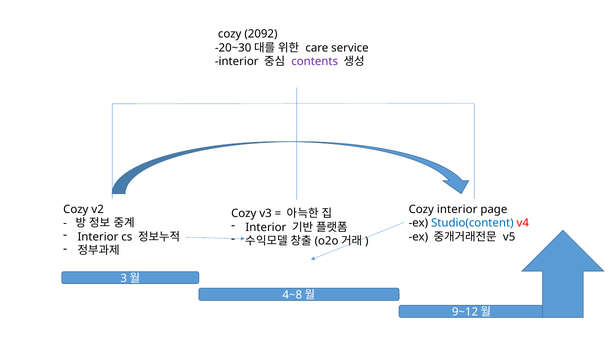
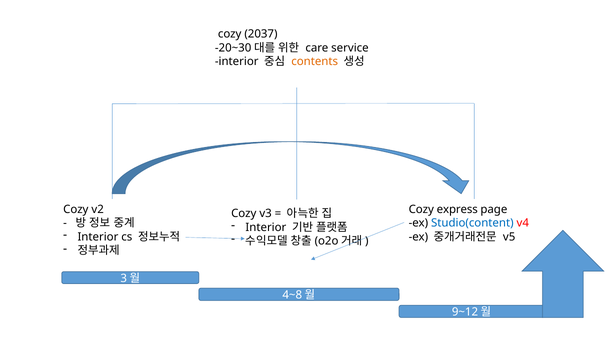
2092: 2092 -> 2037 (261, 34)
contents colour: purple -> orange (315, 61)
Cozy interior: interior -> express (457, 209)
